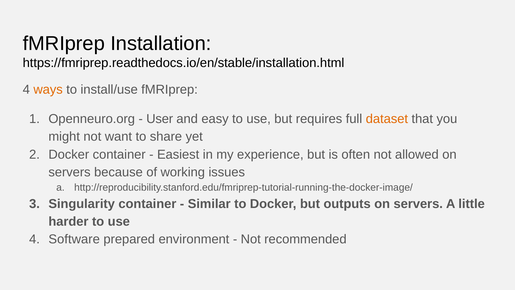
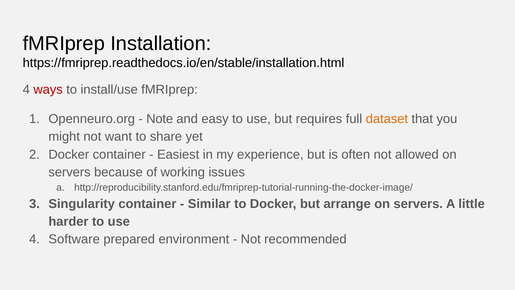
ways colour: orange -> red (48, 90)
User: User -> Note (160, 119)
outputs: outputs -> arrange (347, 204)
